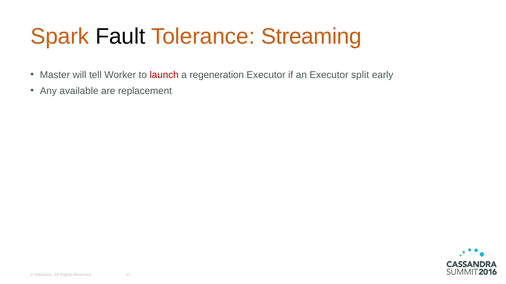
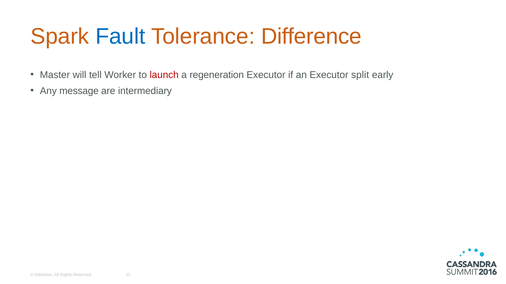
Fault colour: black -> blue (120, 37)
Streaming: Streaming -> Difference (311, 37)
available: available -> message (79, 91)
replacement: replacement -> intermediary (145, 91)
